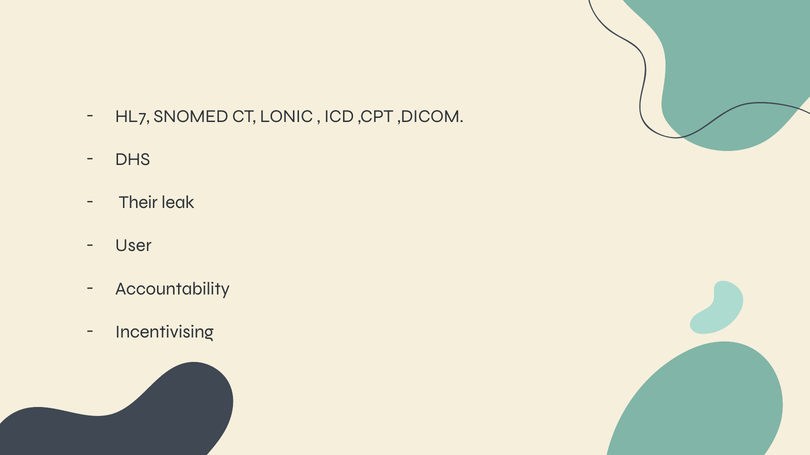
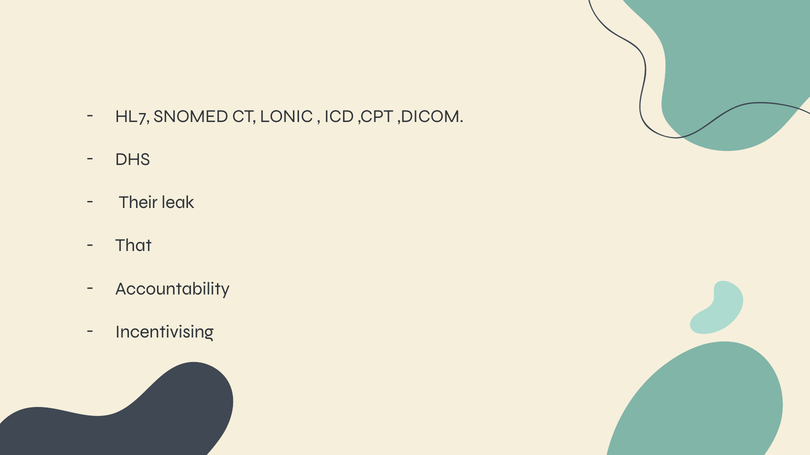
User: User -> That (134, 246)
